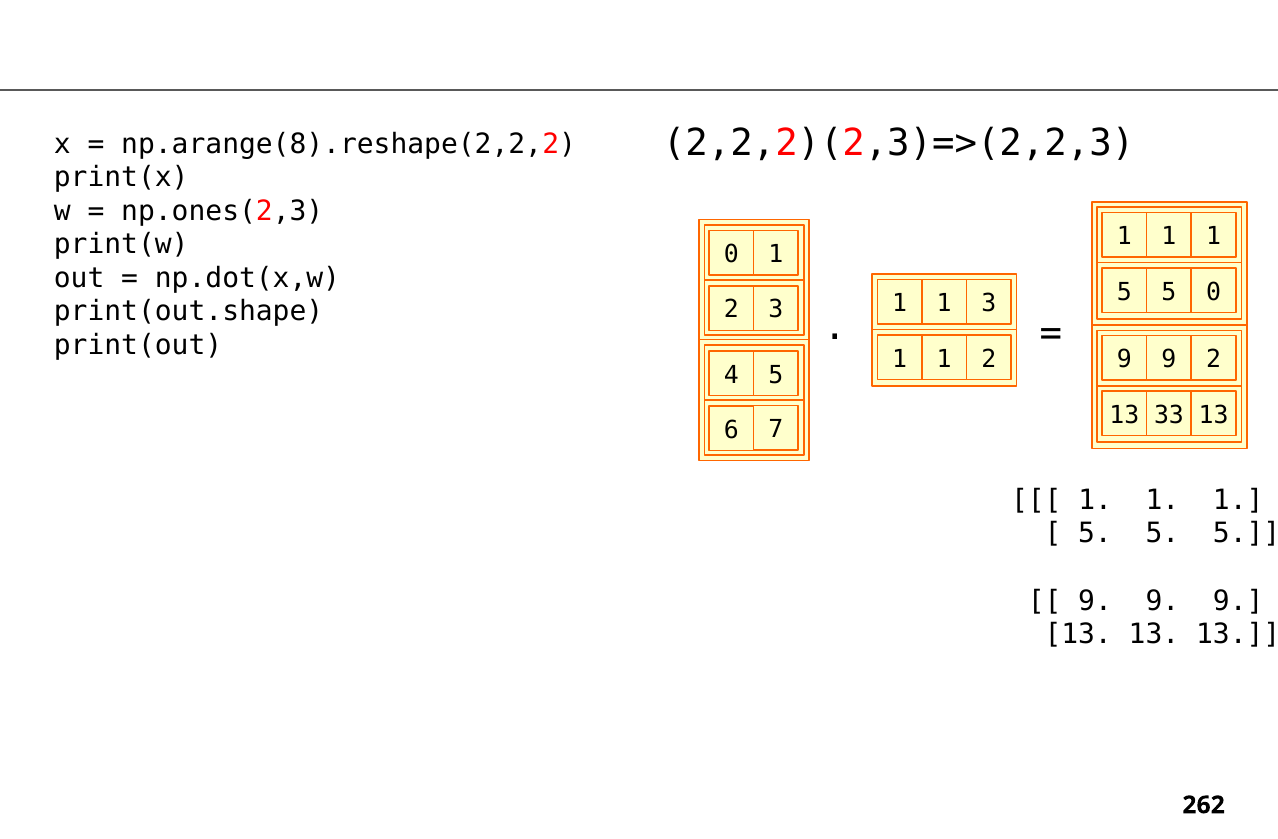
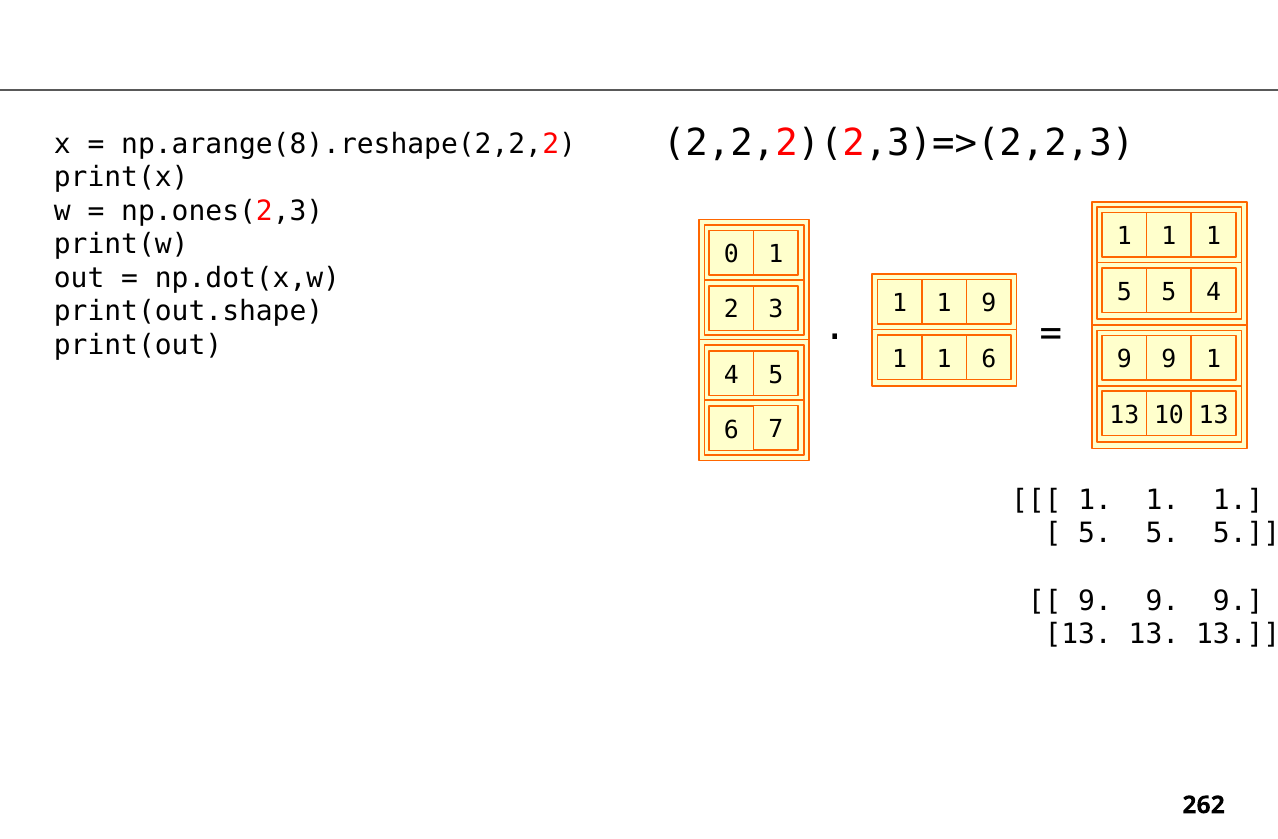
5 0: 0 -> 4 (1214, 292)
1 3: 3 -> 9 (989, 304)
1 1 2: 2 -> 6 (989, 359)
9 9 2: 2 -> 1 (1214, 360)
33: 33 -> 10 (1169, 415)
